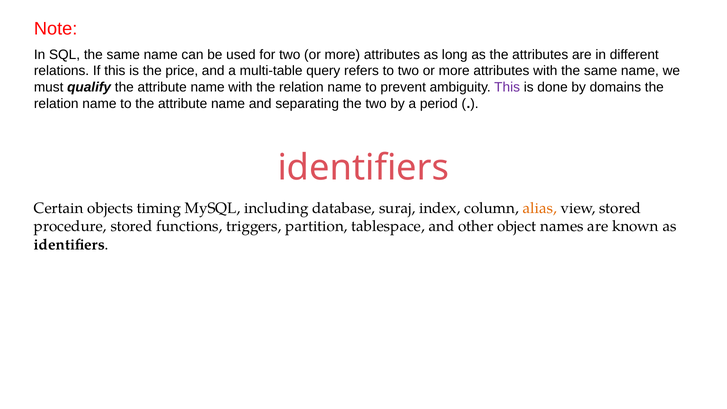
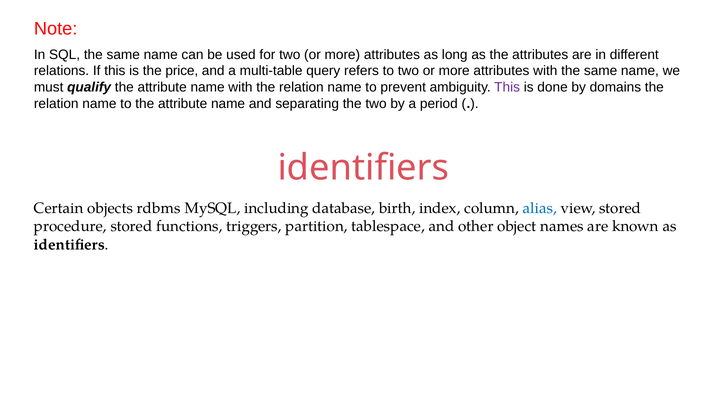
timing: timing -> rdbms (159, 208)
suraj: suraj -> birth (397, 208)
alias colour: orange -> blue (540, 208)
